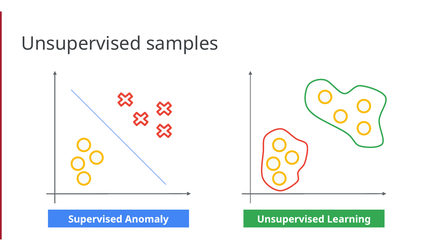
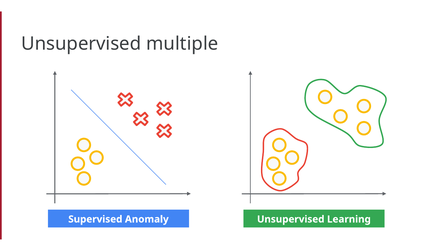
samples: samples -> multiple (182, 44)
